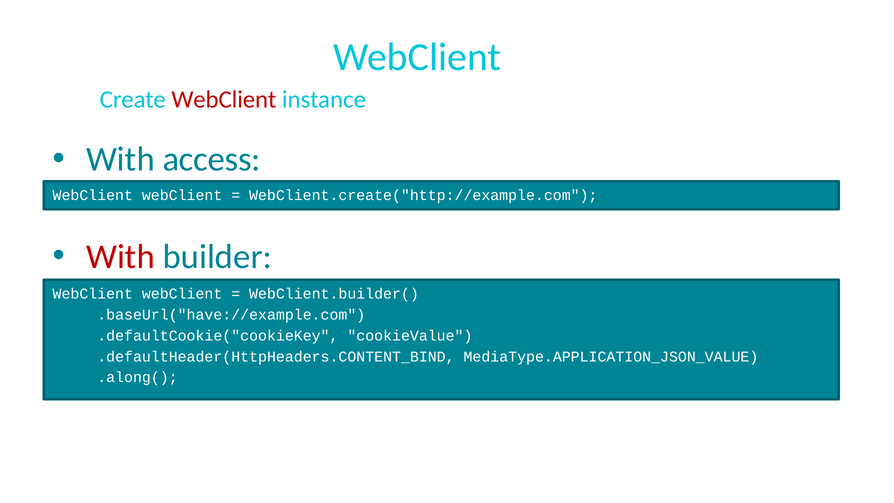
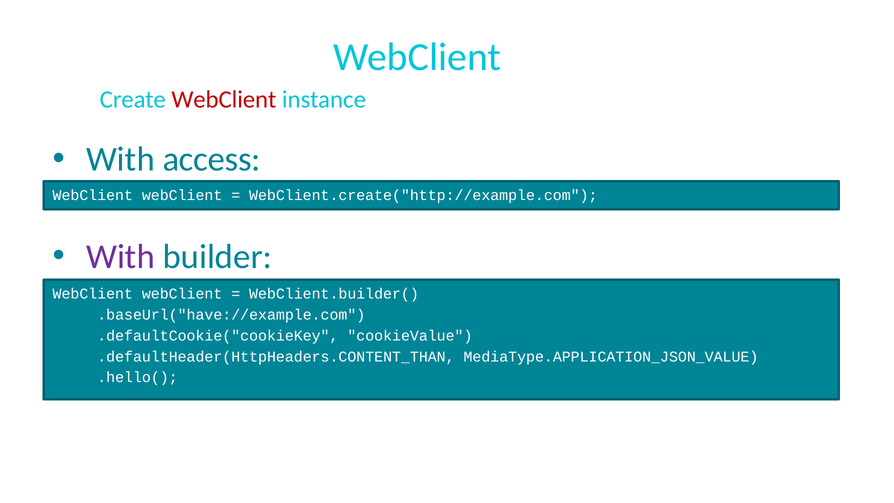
With colour: red -> purple (120, 257)
.defaultHeader(HttpHeaders.CONTENT_BIND: .defaultHeader(HttpHeaders.CONTENT_BIND -> .defaultHeader(HttpHeaders.CONTENT_THAN (276, 357)
.along(: .along( -> .hello( (137, 377)
